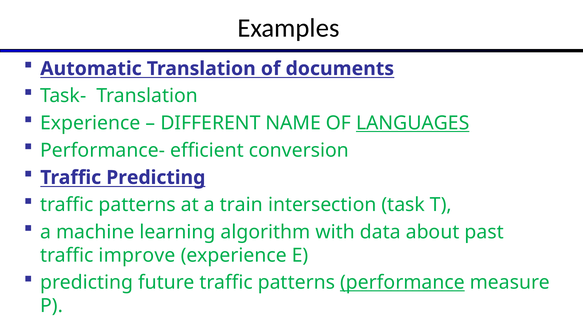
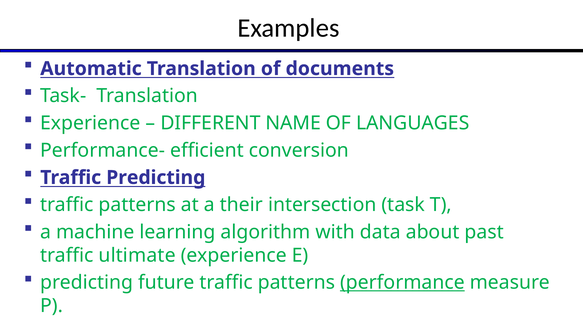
LANGUAGES underline: present -> none (413, 123)
train: train -> their (241, 205)
improve: improve -> ultimate (137, 255)
